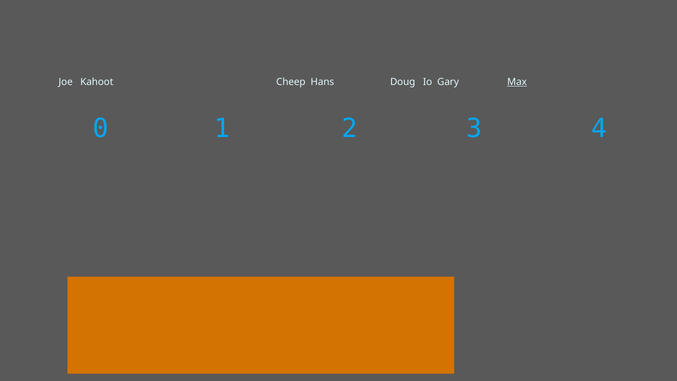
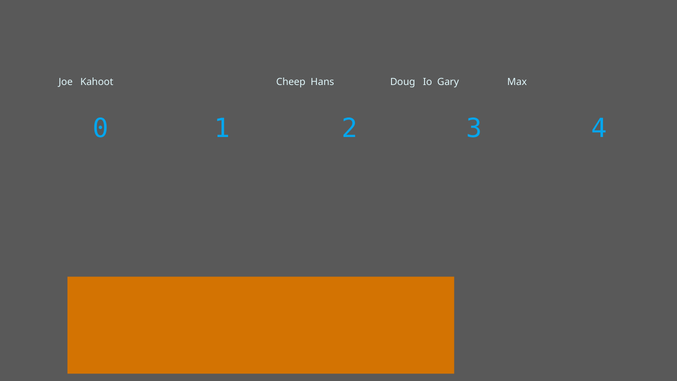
Max underline: present -> none (517, 82)
